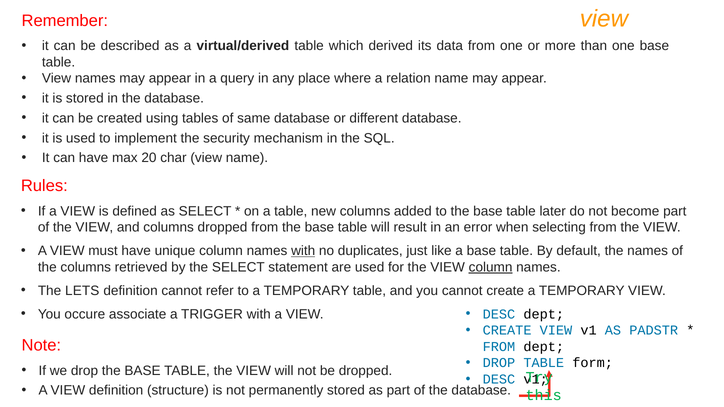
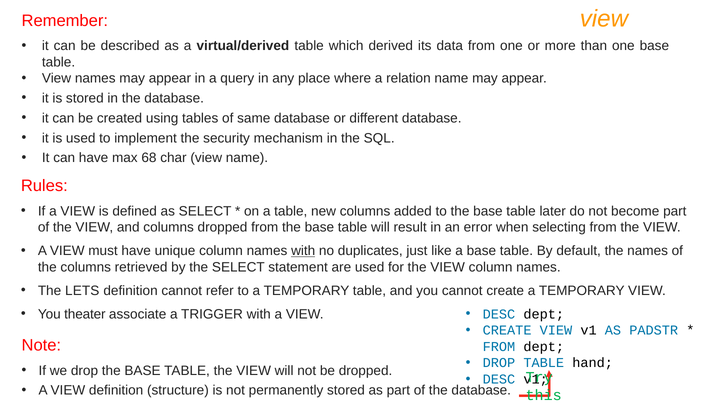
20: 20 -> 68 (149, 158)
column underline: present -> none (491, 267)
occure: occure -> theater (85, 314)
form: form -> hand (593, 363)
